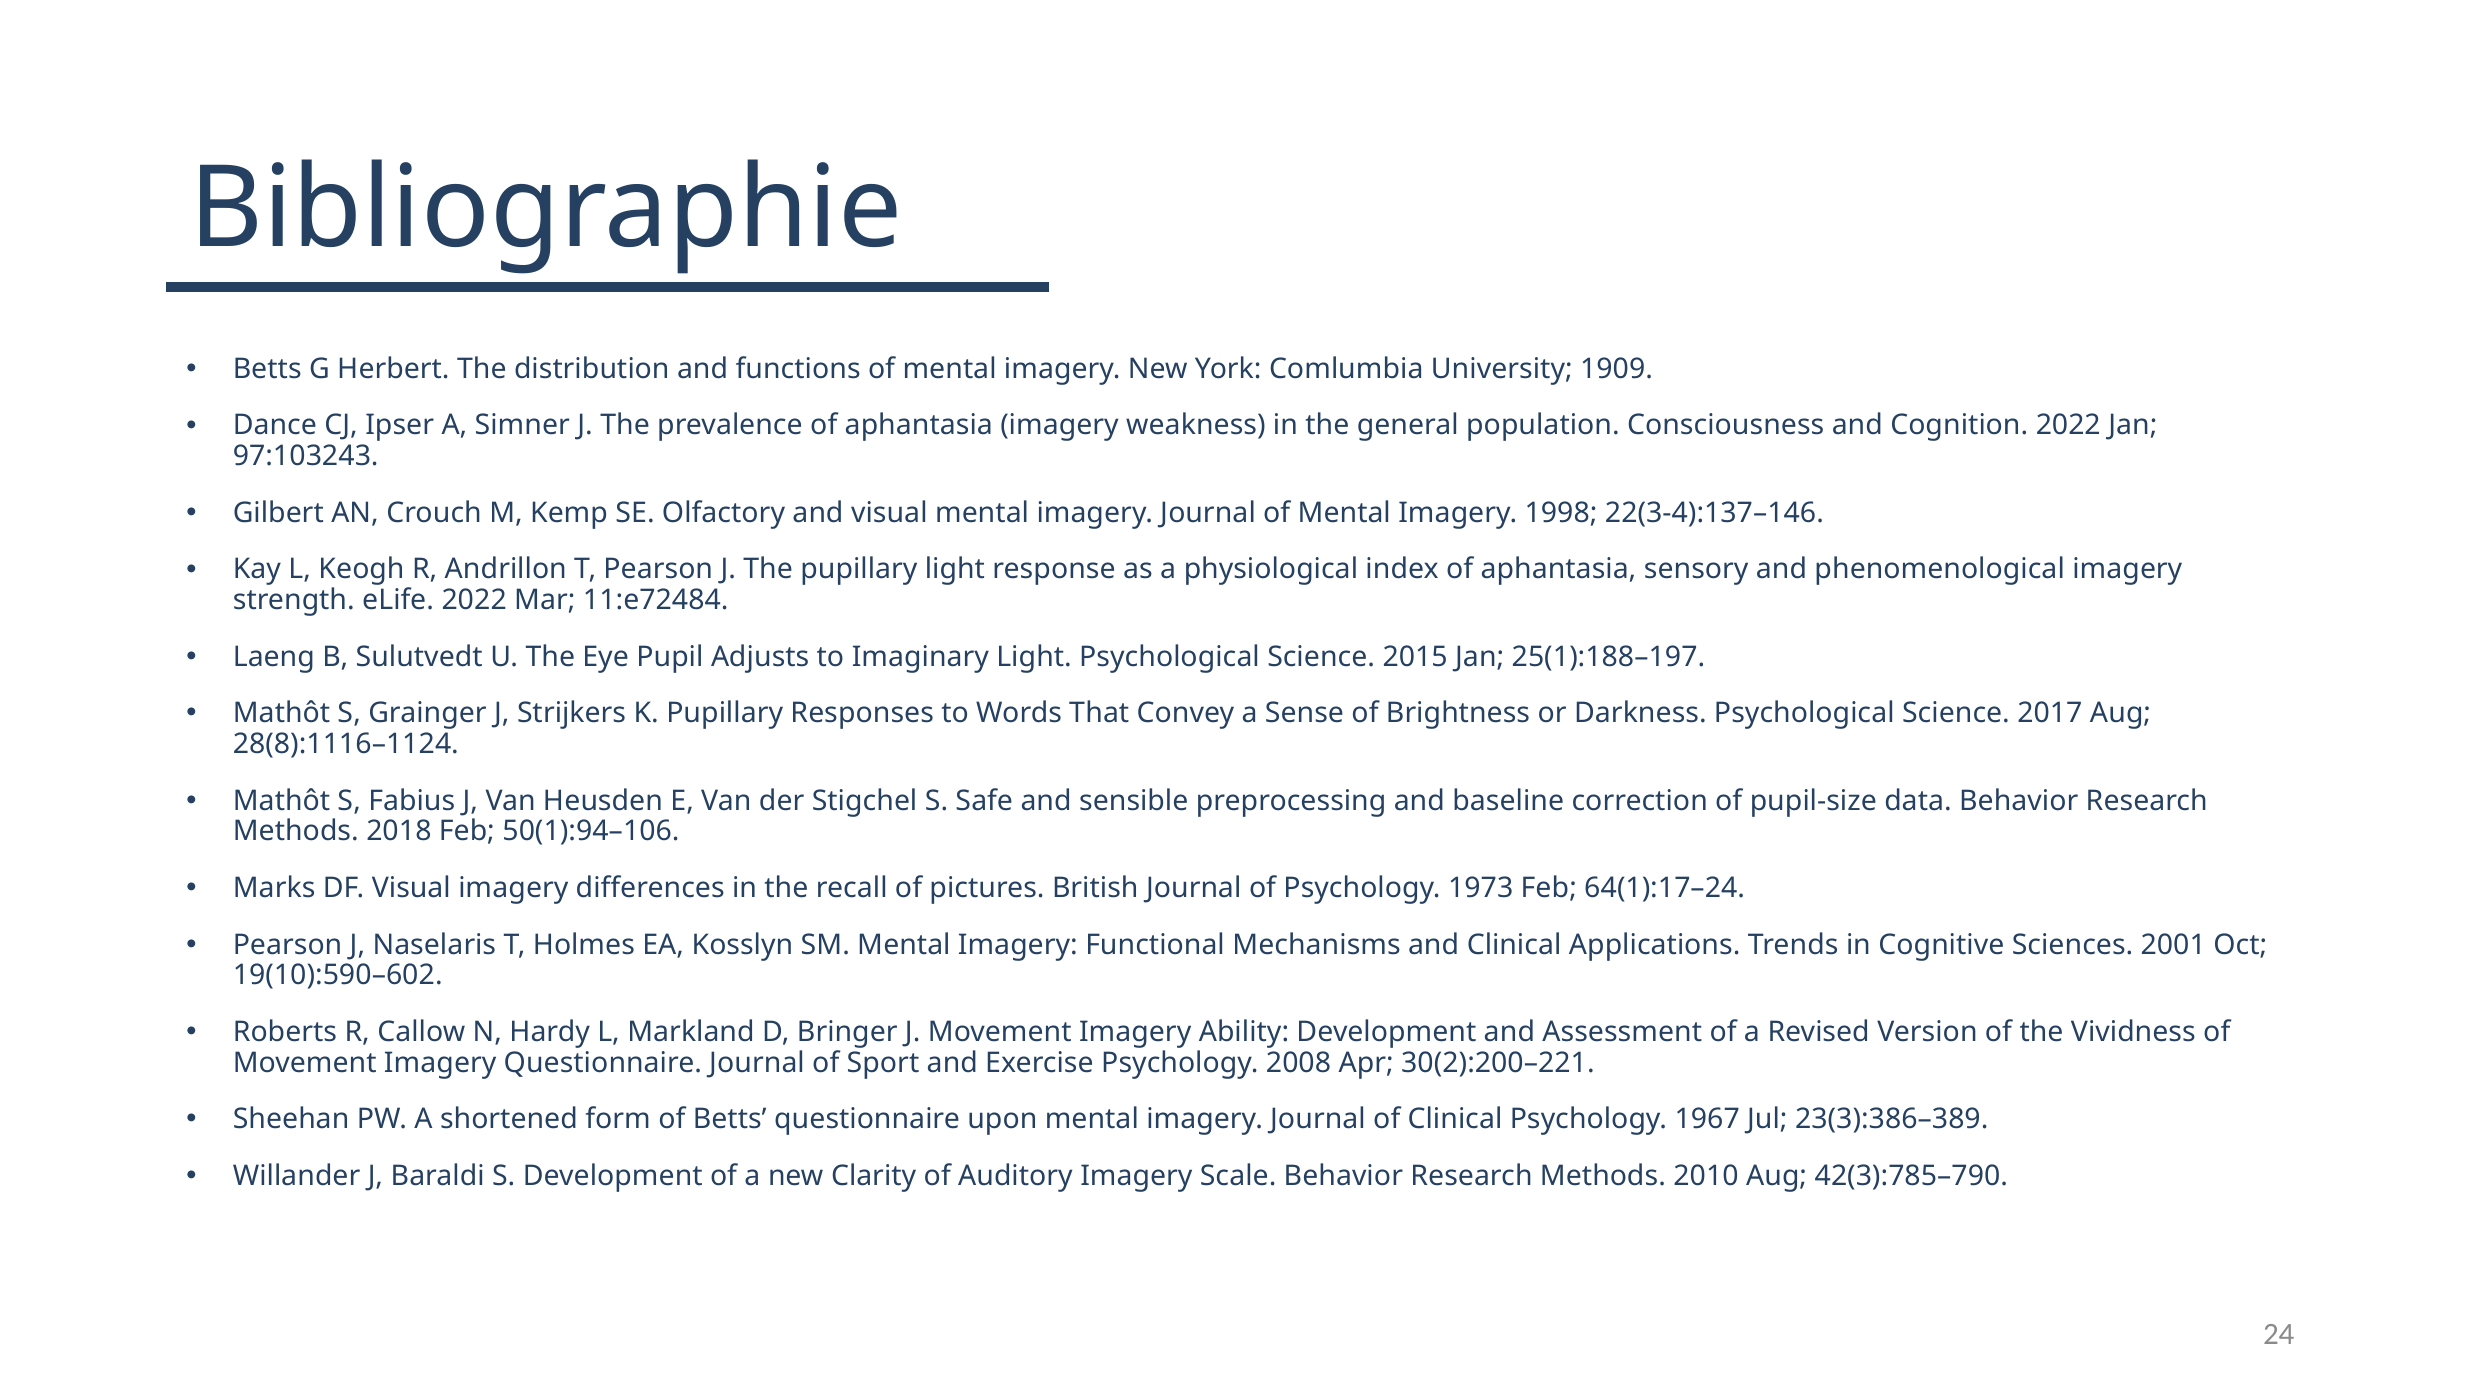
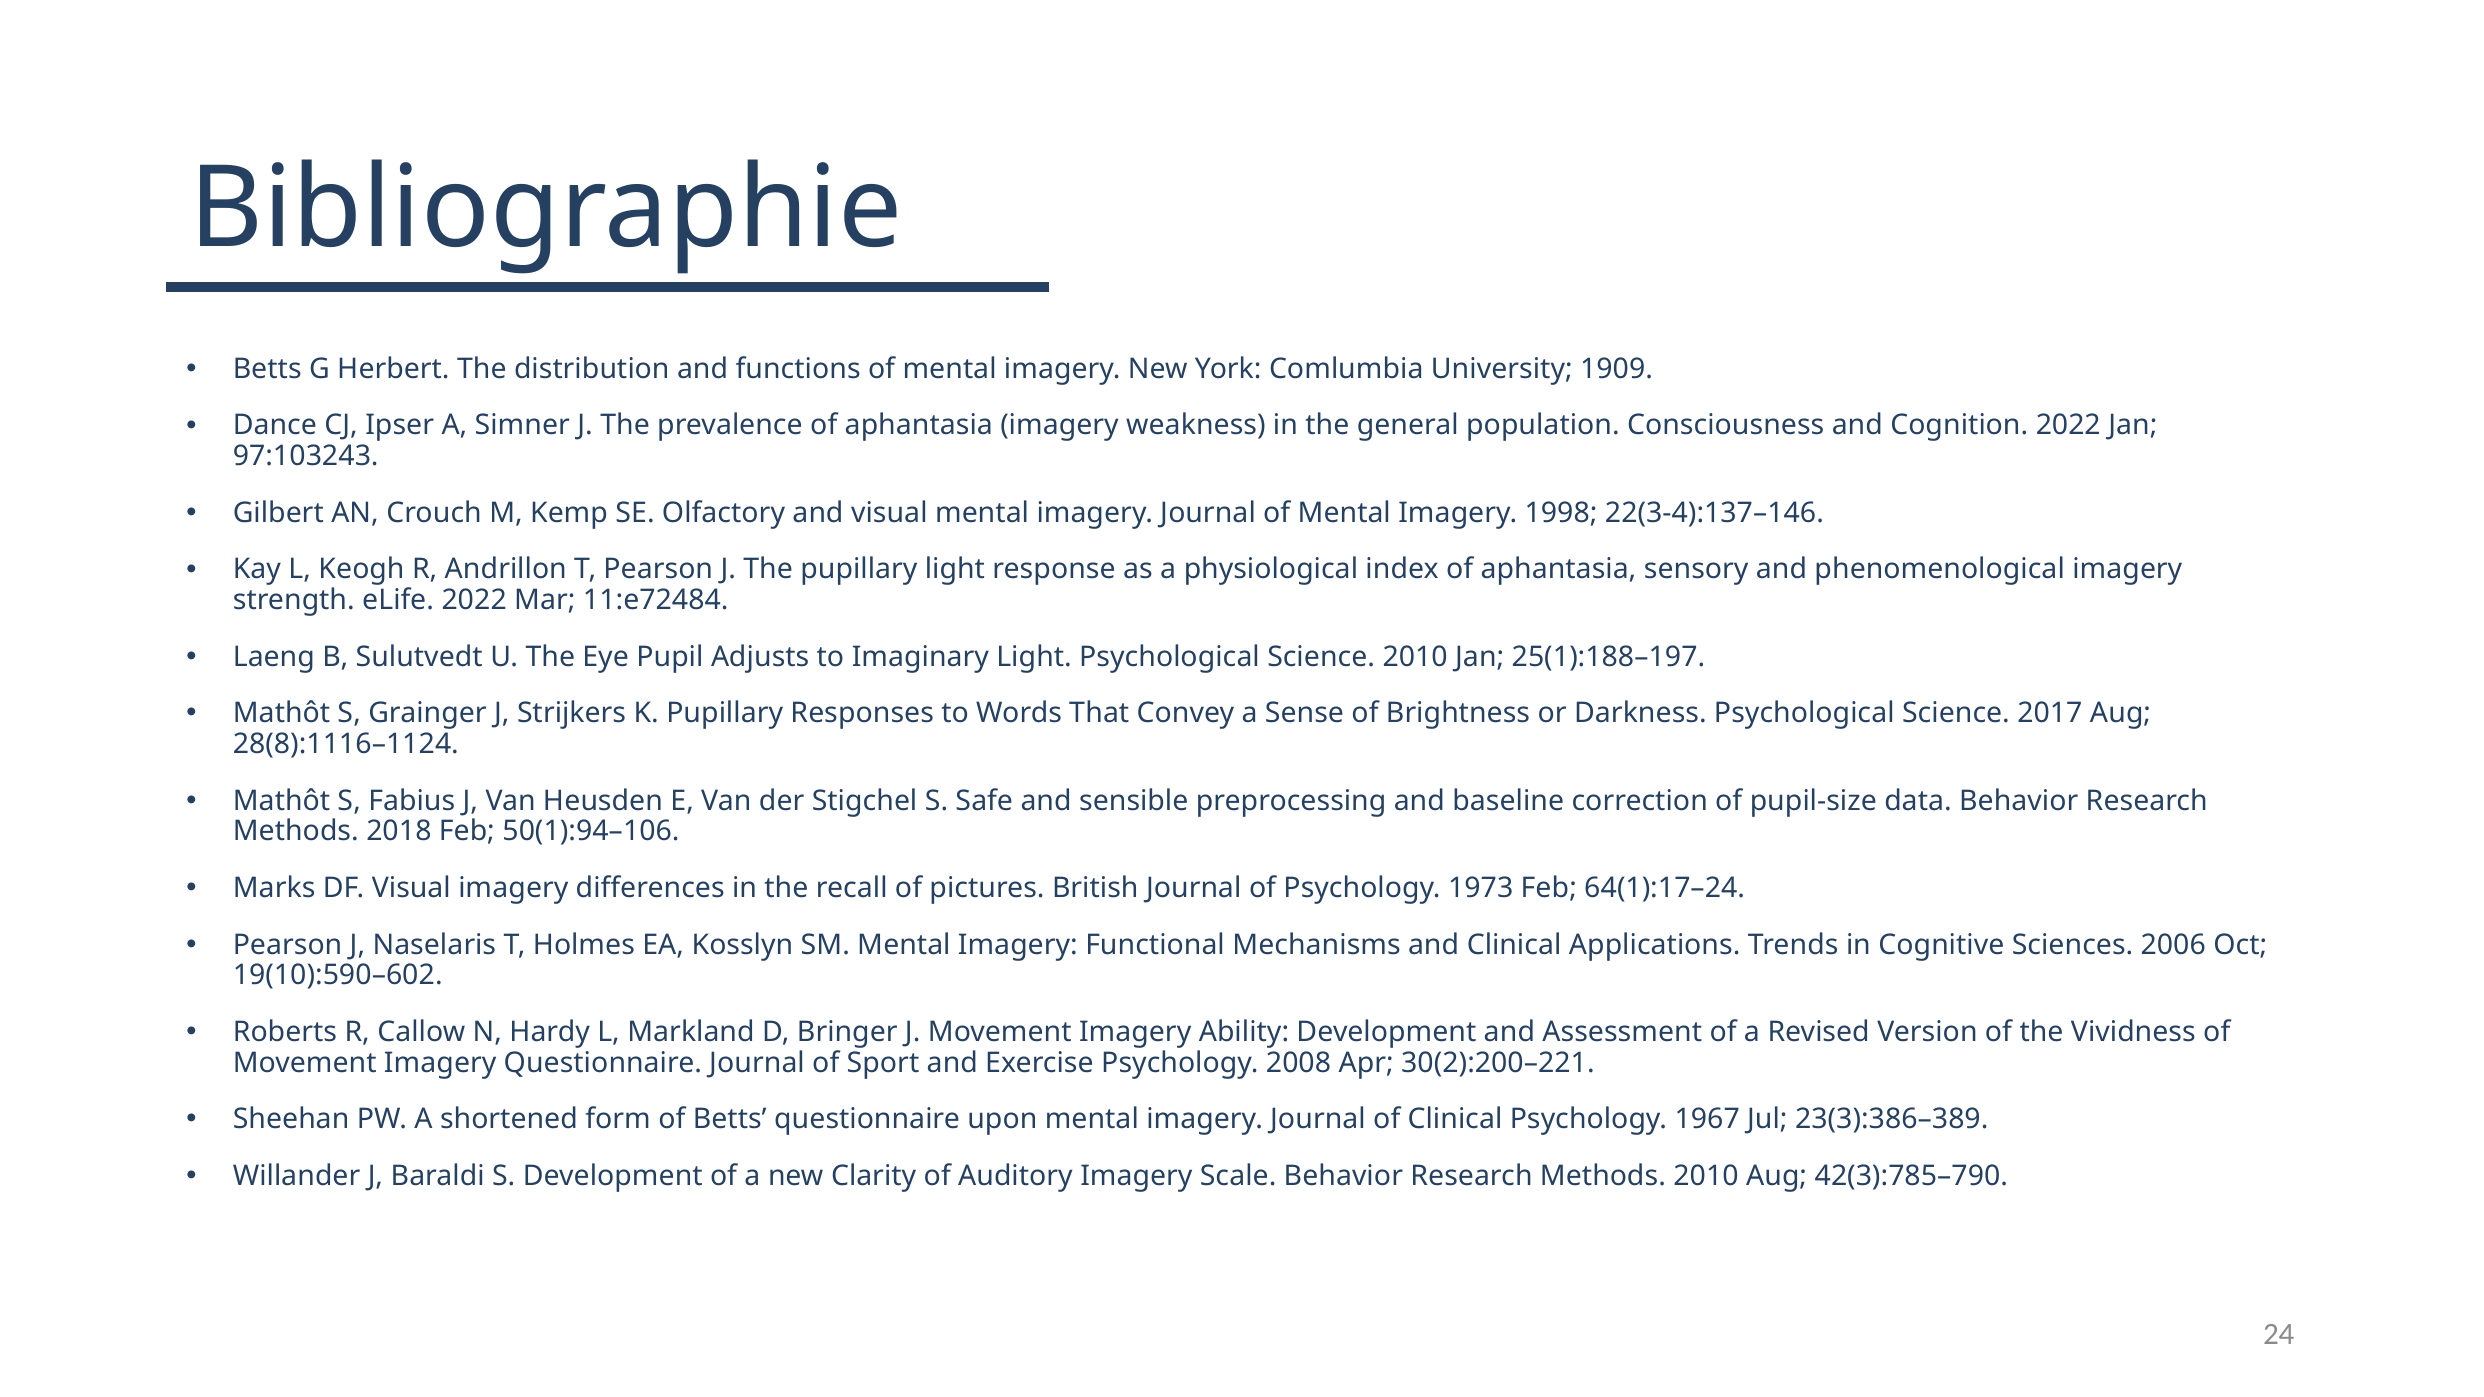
Science 2015: 2015 -> 2010 (1415, 657)
2001: 2001 -> 2006 (2173, 945)
